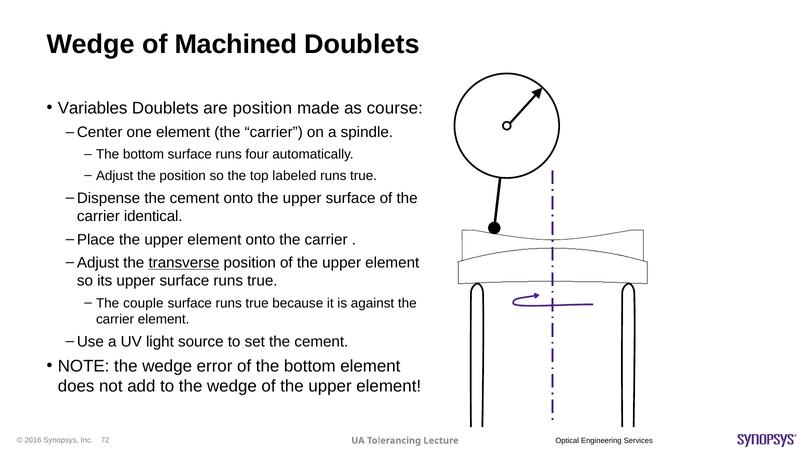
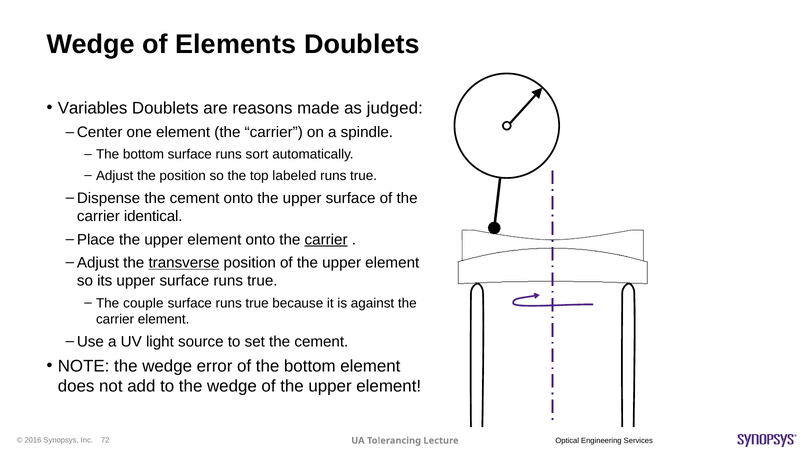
Machined: Machined -> Elements (236, 44)
are position: position -> reasons (262, 108)
course: course -> judged (395, 108)
four: four -> sort (257, 155)
carrier underline: none -> present (326, 240)
